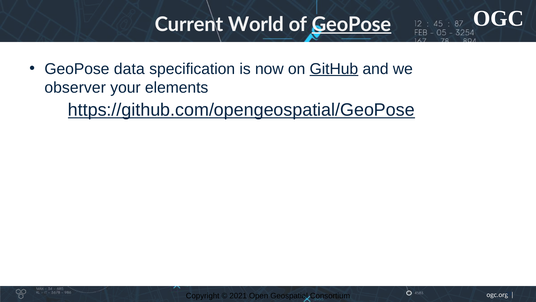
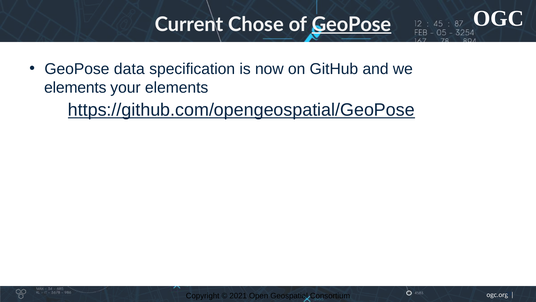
World: World -> Chose (256, 24)
GitHub underline: present -> none (334, 69)
observer: observer -> elements (75, 88)
